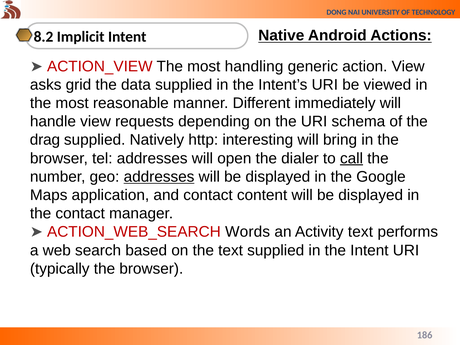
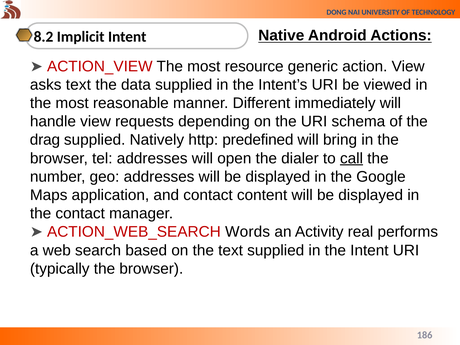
handling: handling -> resource (254, 66)
asks grid: grid -> text (78, 85)
interesting: interesting -> predefined (258, 140)
addresses underline: present -> none (159, 177)
Activity text: text -> real (361, 232)
